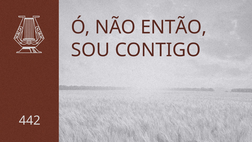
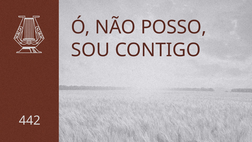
ENTÃO: ENTÃO -> POSSO (174, 27)
